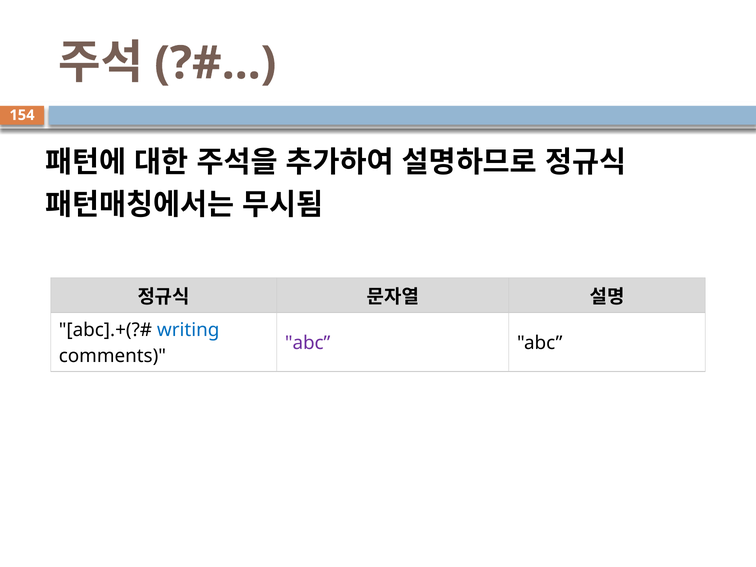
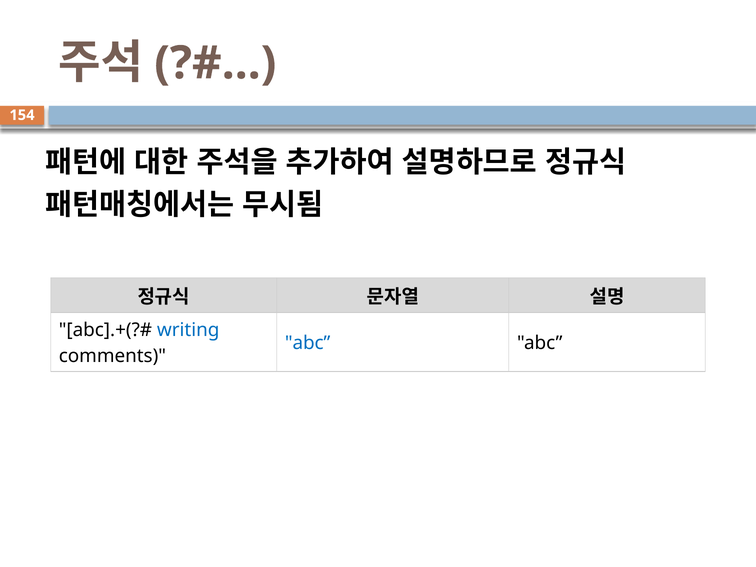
abc colour: purple -> blue (308, 343)
